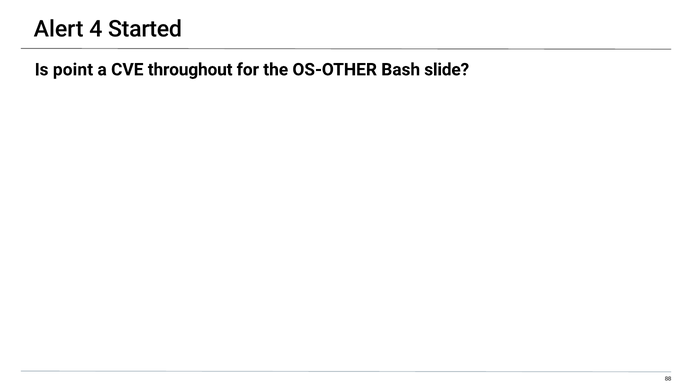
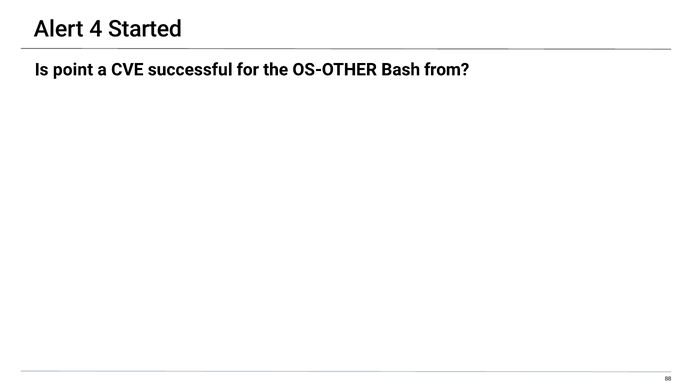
throughout: throughout -> successful (190, 70)
slide: slide -> from (447, 70)
